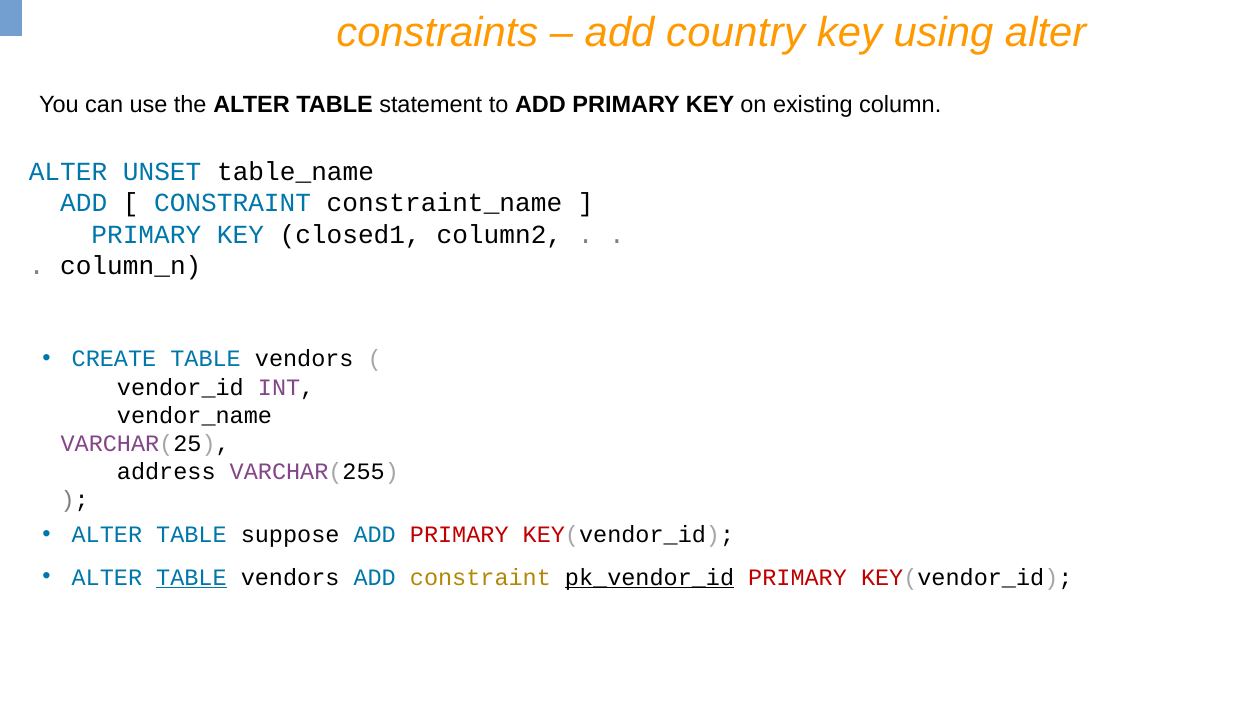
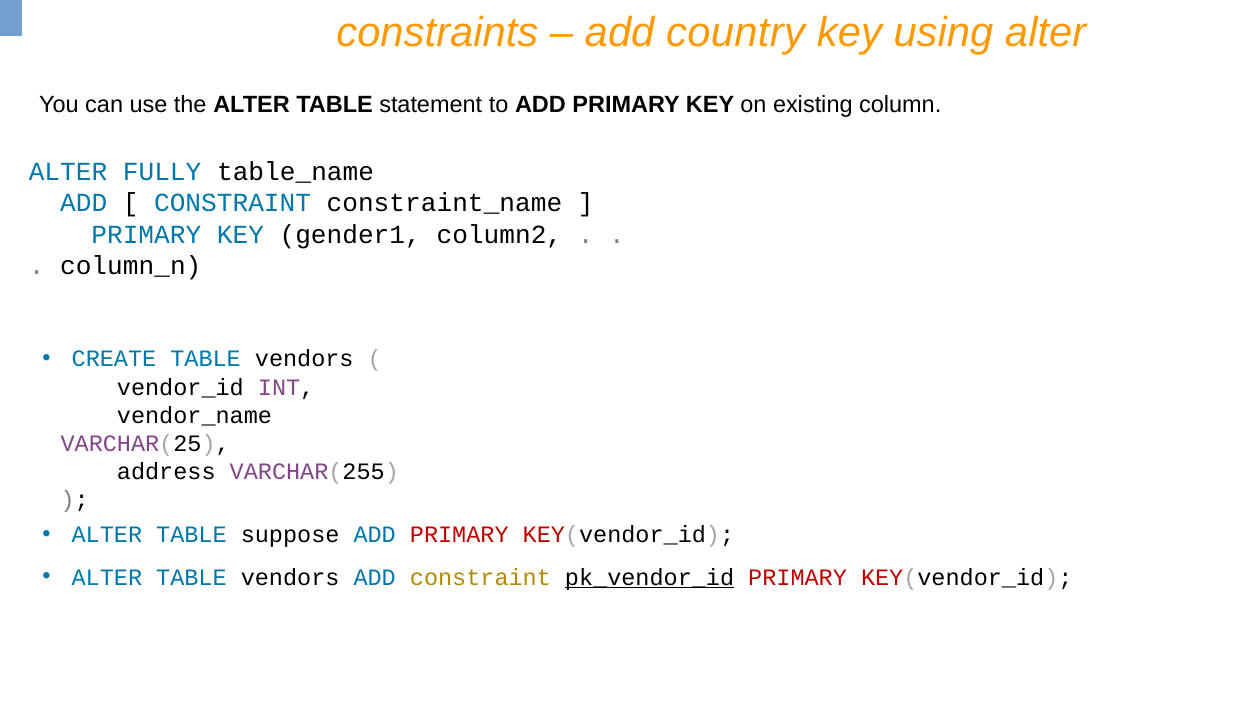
UNSET: UNSET -> FULLY (162, 172)
closed1: closed1 -> gender1 (350, 235)
TABLE underline: present -> none (191, 577)
